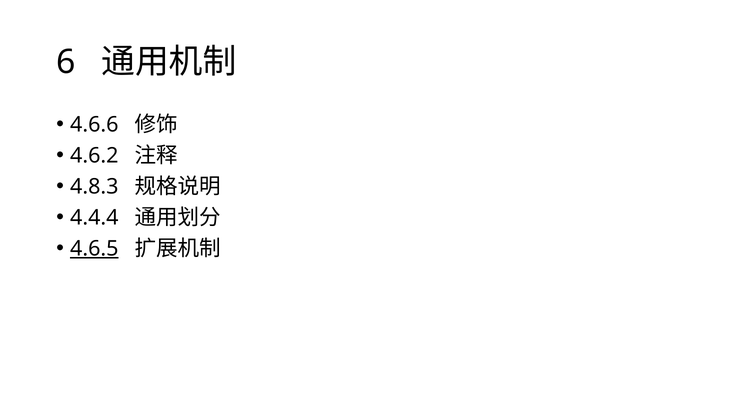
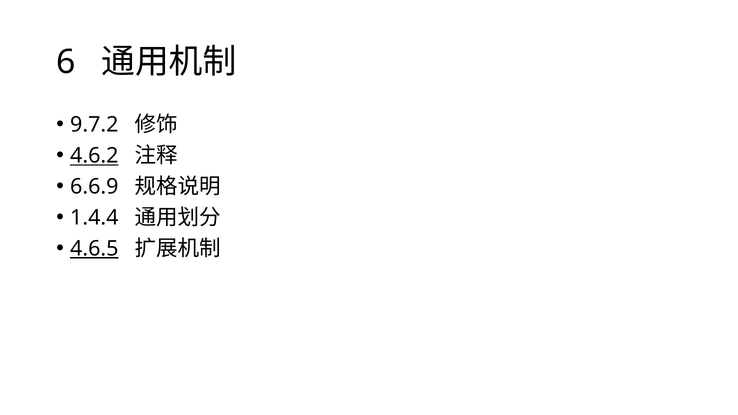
4.6.6: 4.6.6 -> 9.7.2 (94, 125)
4.6.2 underline: none -> present (94, 156)
4.8.3: 4.8.3 -> 6.6.9 (94, 187)
4.4.4: 4.4.4 -> 1.4.4 (94, 218)
